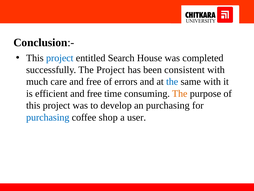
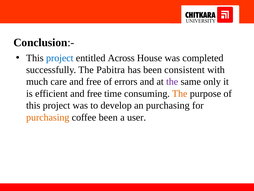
Search: Search -> Across (121, 58)
The Project: Project -> Pabitra (111, 70)
the colour: blue -> purple (172, 81)
same with: with -> only (212, 81)
purchasing colour: blue -> orange (48, 117)
coffee shop: shop -> been (108, 117)
